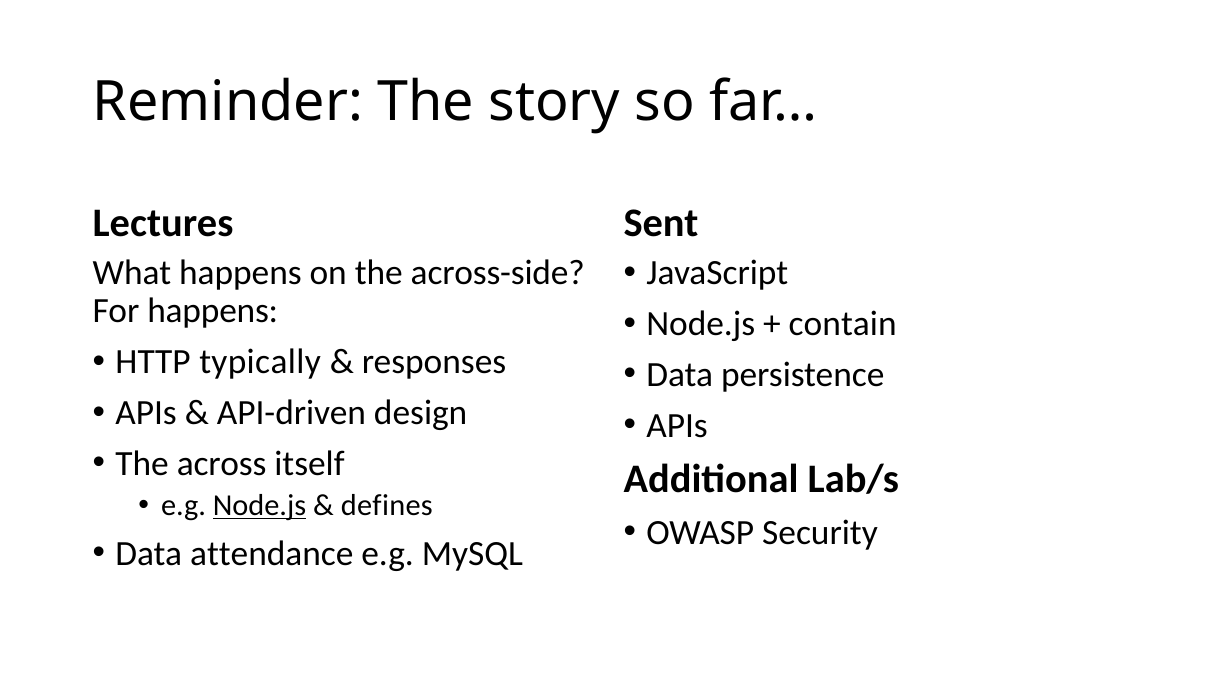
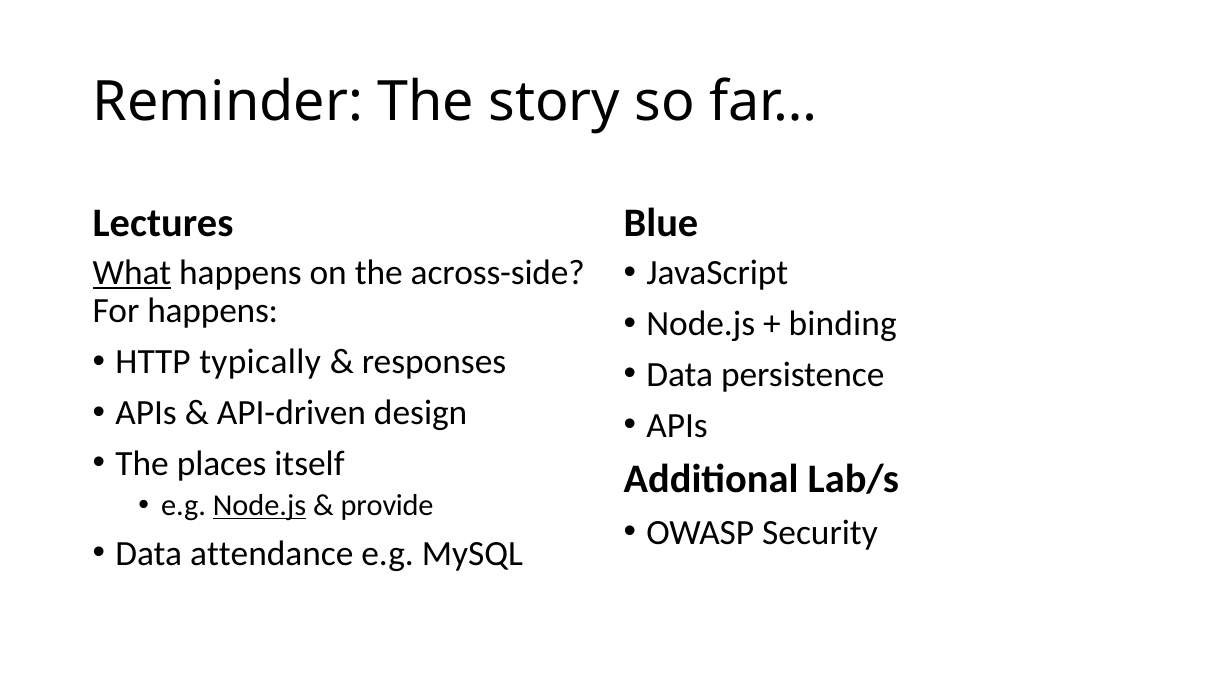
Sent: Sent -> Blue (661, 223)
What underline: none -> present (132, 273)
contain: contain -> binding (843, 324)
across: across -> places (222, 464)
defines: defines -> provide (387, 505)
